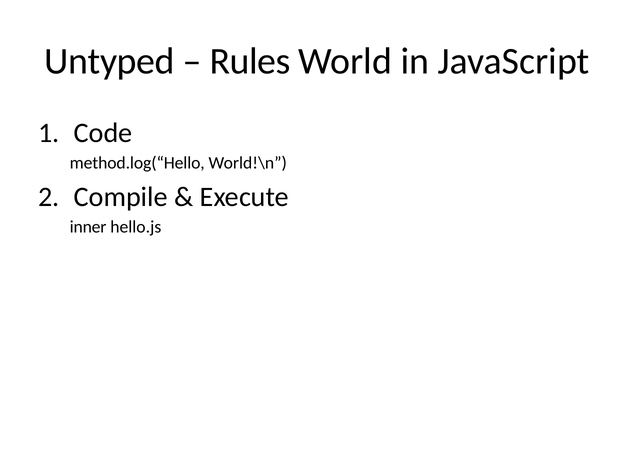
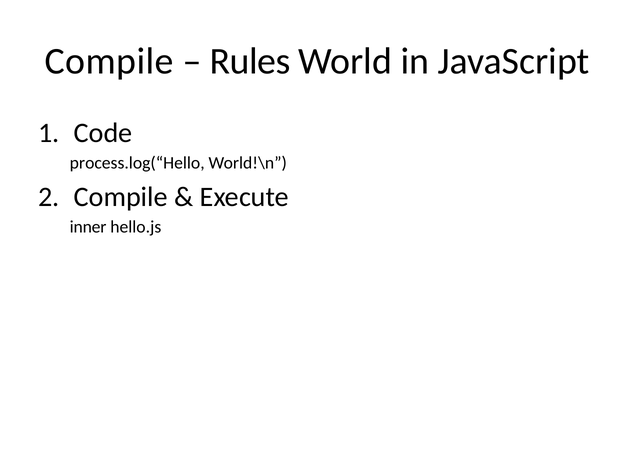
Untyped: Untyped -> Compile (109, 61)
method.log(“Hello: method.log(“Hello -> process.log(“Hello (137, 163)
